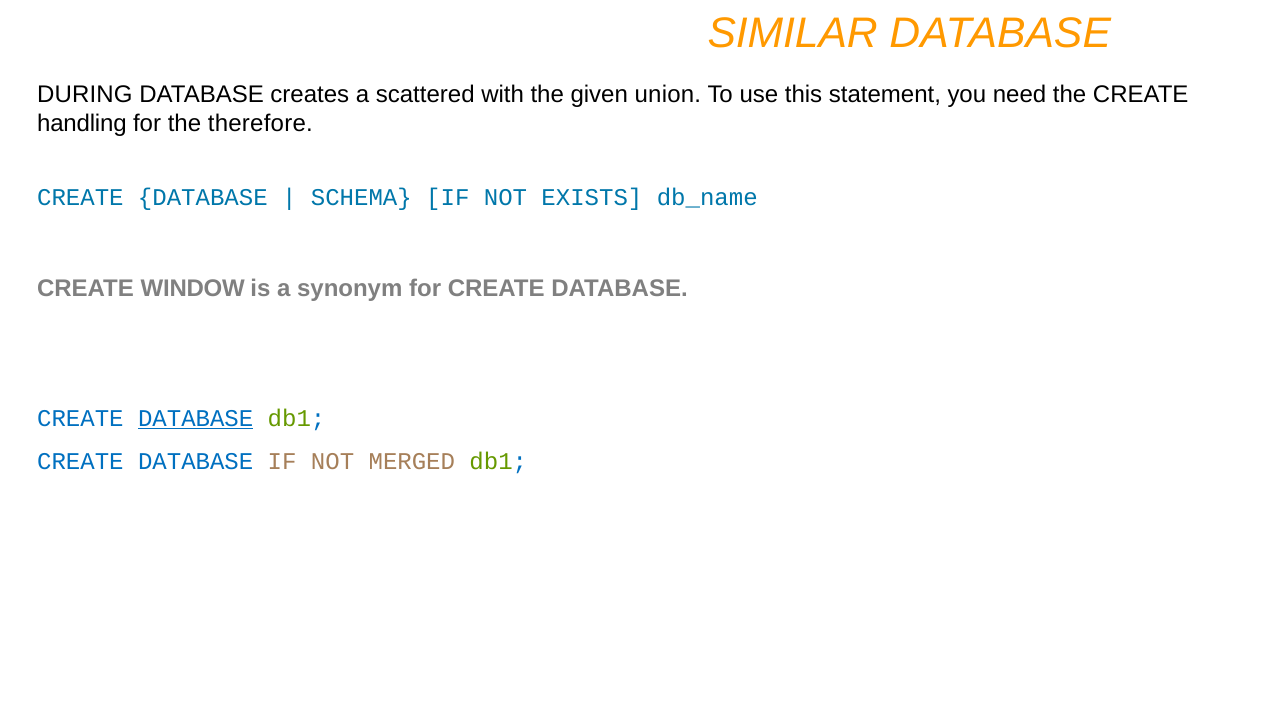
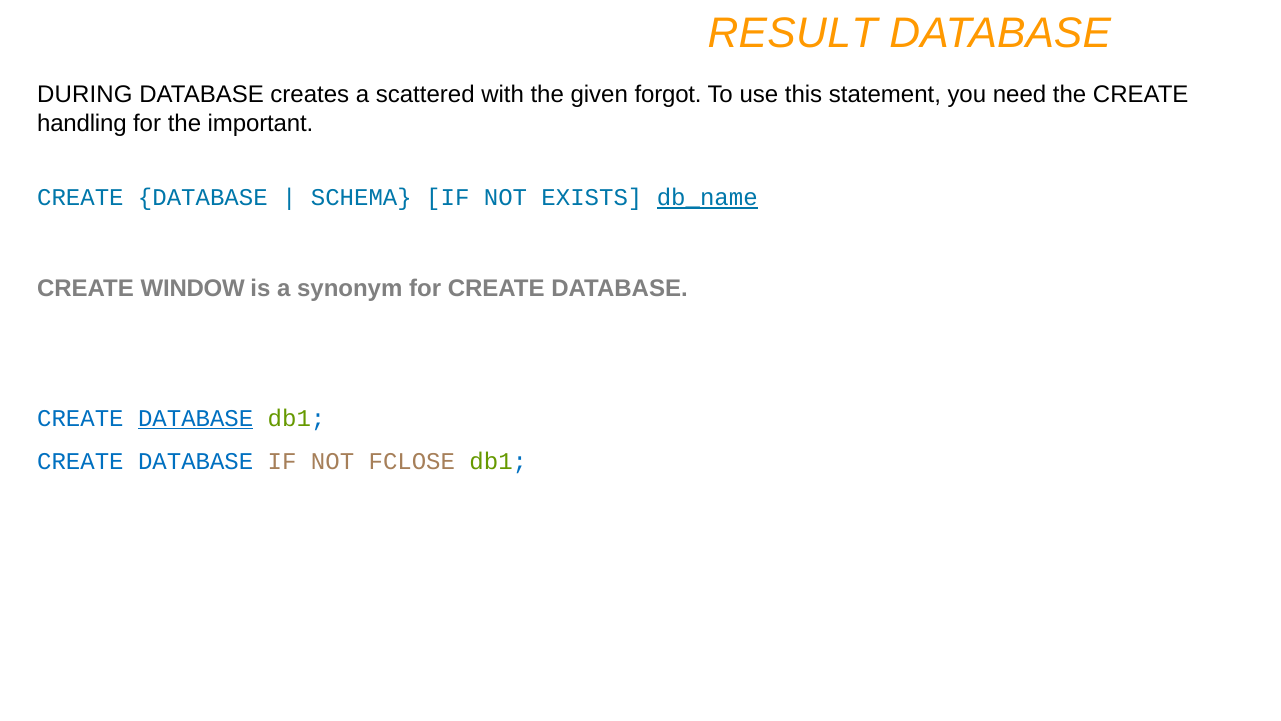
SIMILAR: SIMILAR -> RESULT (792, 33)
union: union -> forgot (668, 95)
therefore: therefore -> important (260, 123)
db_name underline: none -> present (707, 197)
MERGED: MERGED -> FCLOSE (412, 461)
